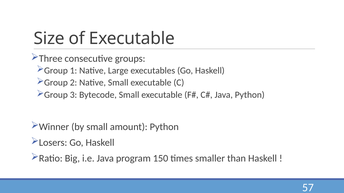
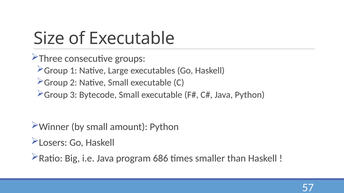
150: 150 -> 686 (161, 159)
